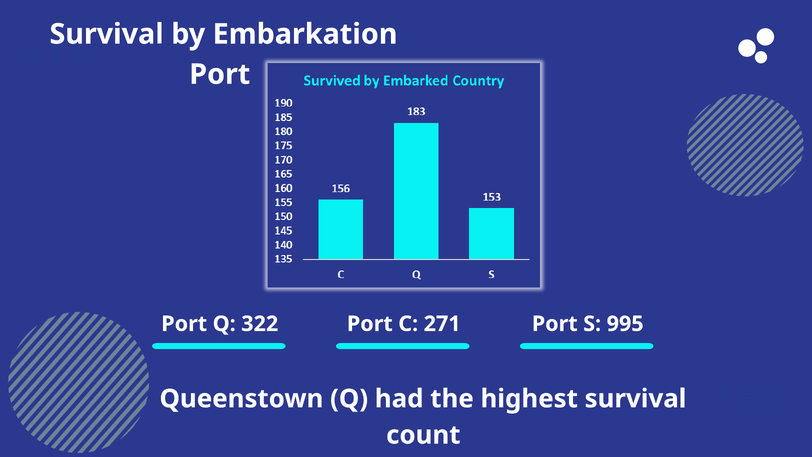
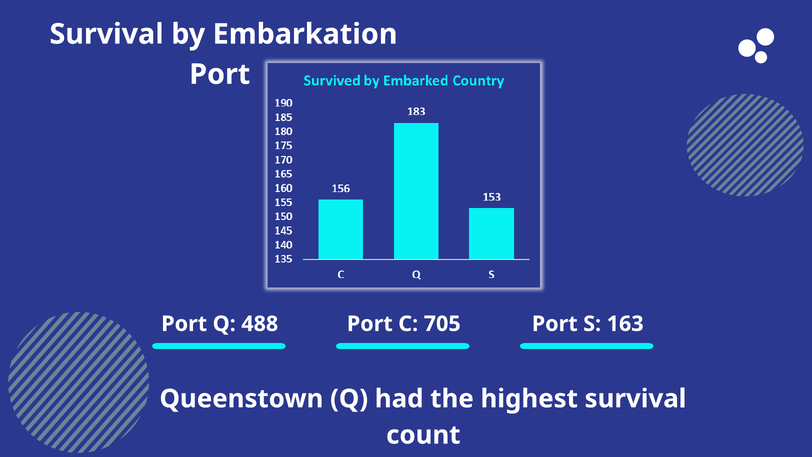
322: 322 -> 488 (260, 324)
271: 271 -> 705 (442, 324)
995: 995 -> 163 (625, 324)
